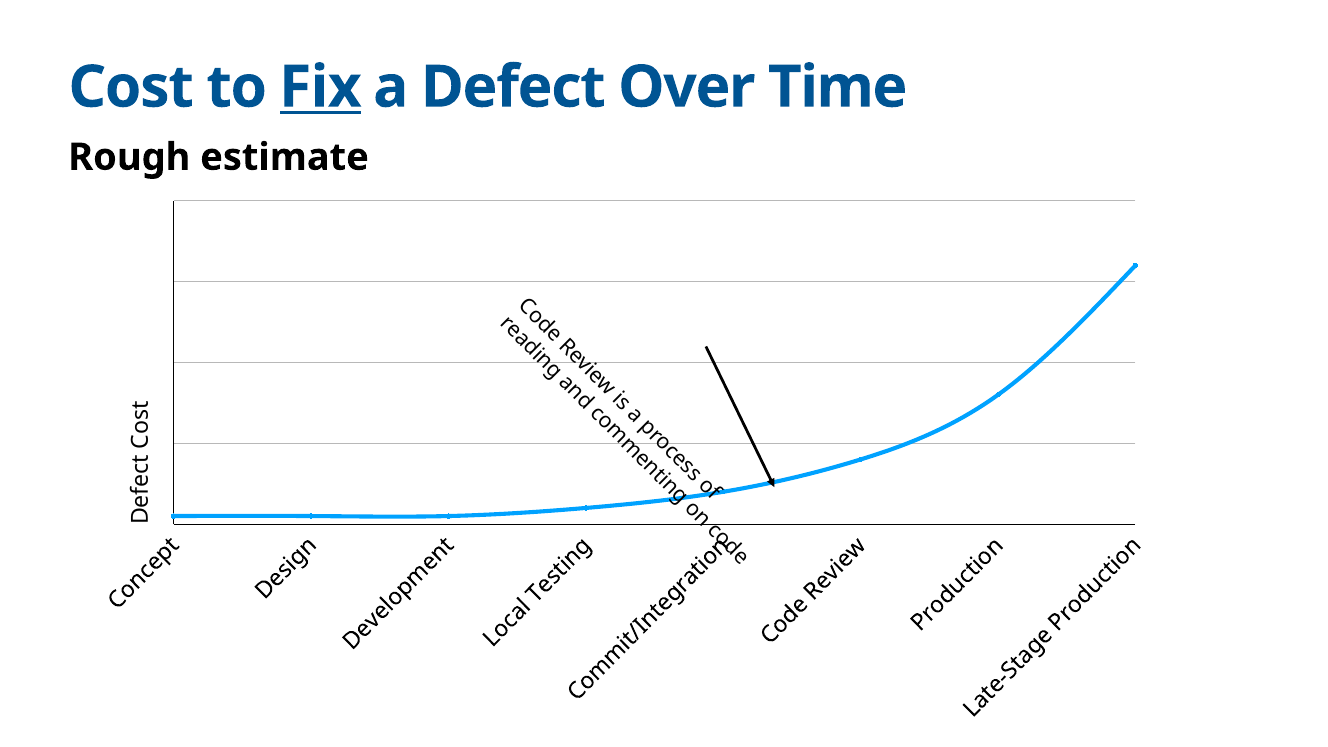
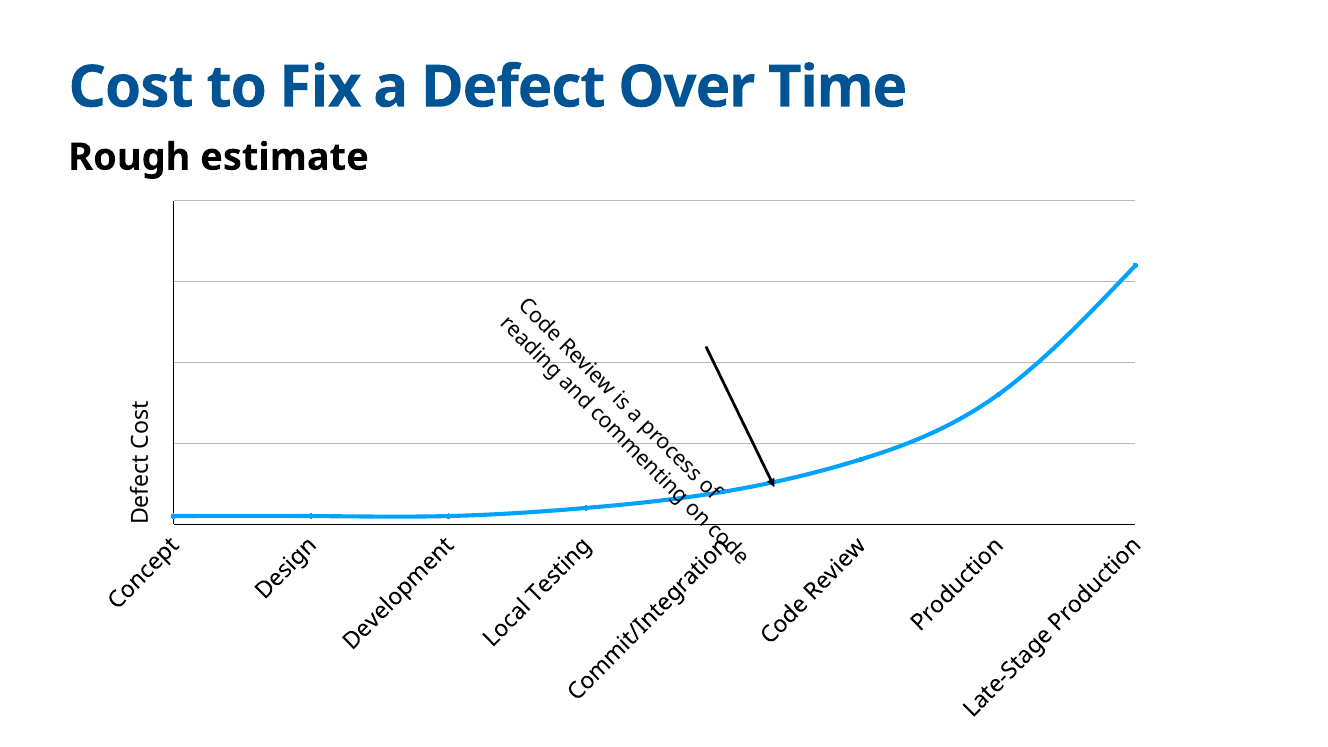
Fix underline: present -> none (320, 87)
